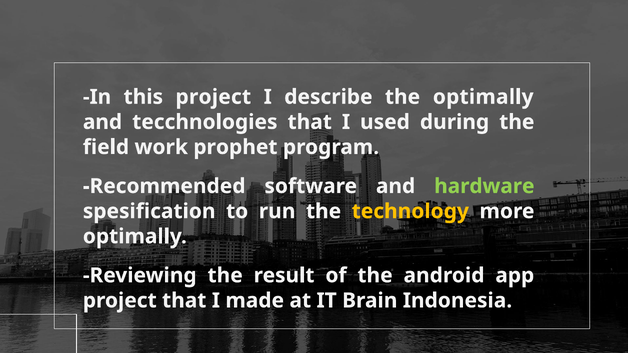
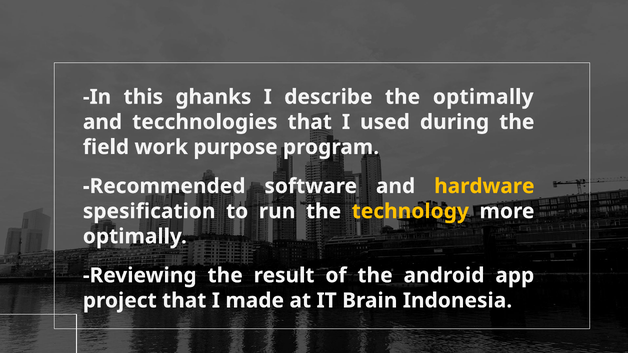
this project: project -> ghanks (213, 97)
prophet: prophet -> purpose (235, 147)
hardware colour: light green -> yellow (484, 186)
